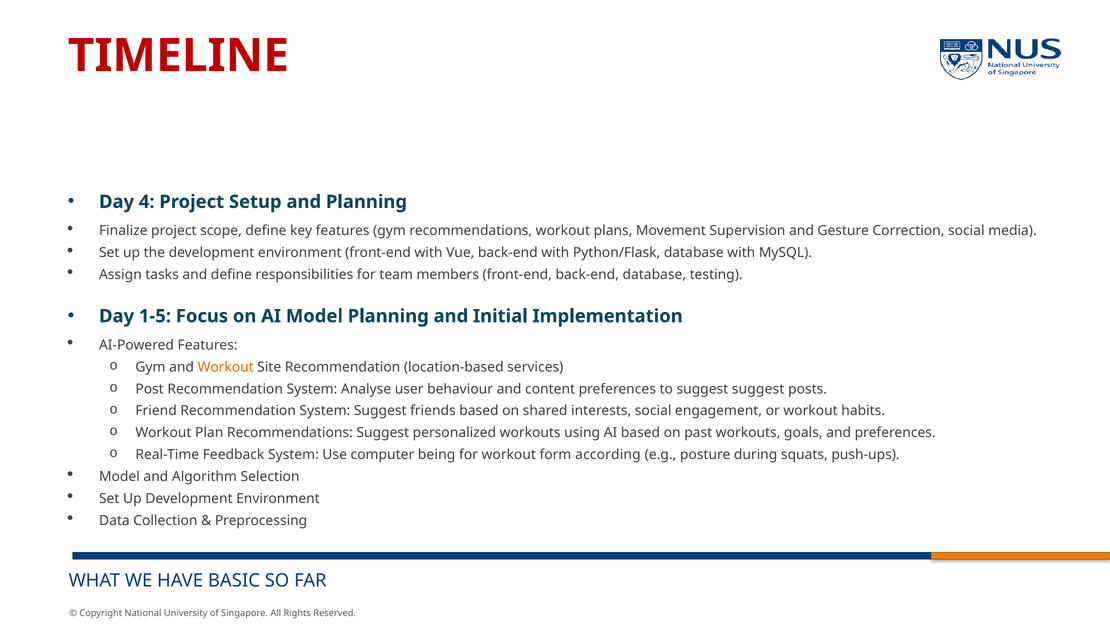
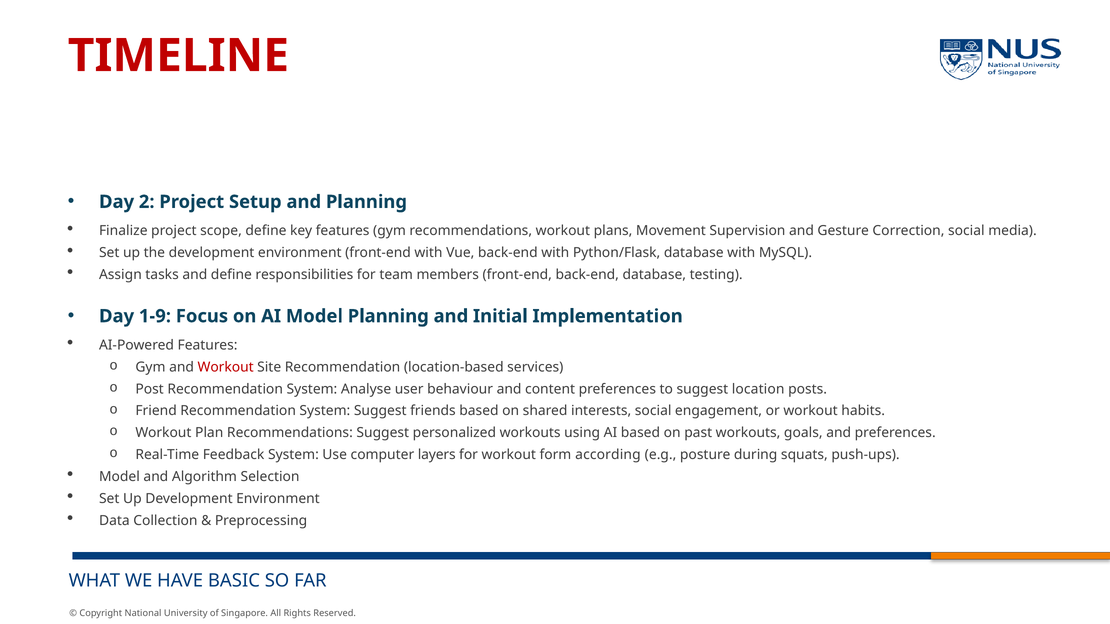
4: 4 -> 2 (147, 202)
1-5: 1-5 -> 1-9 (155, 316)
Workout colour: orange -> red (226, 367)
suggest suggest: suggest -> location (758, 389)
being: being -> layers (437, 455)
